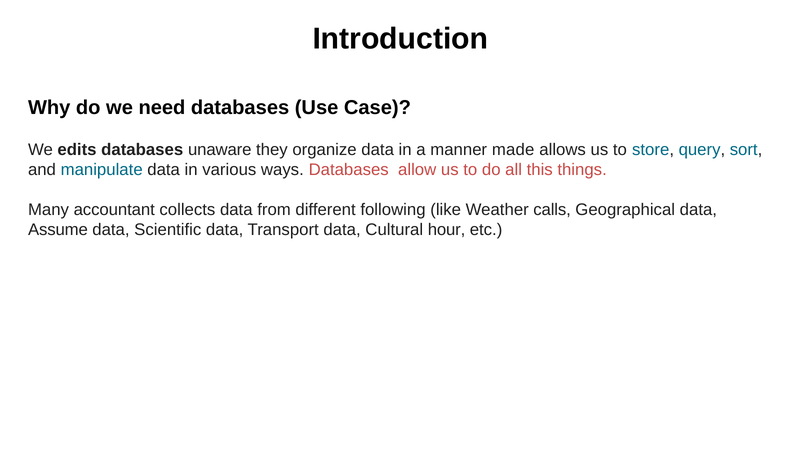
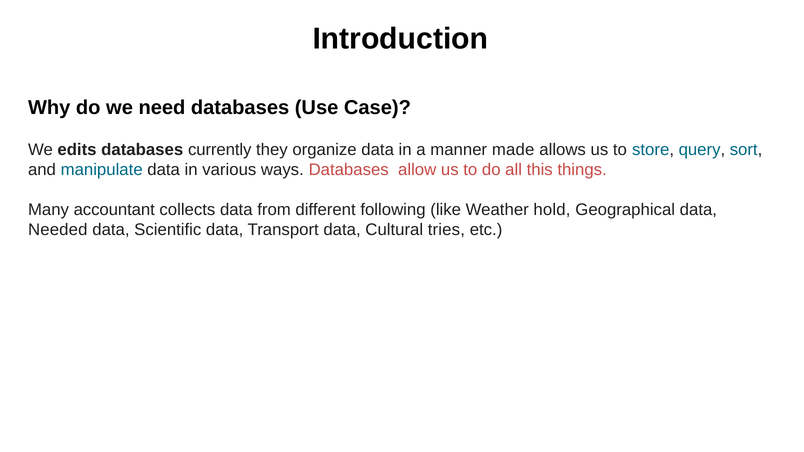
unaware: unaware -> currently (220, 150)
calls: calls -> hold (552, 210)
Assume: Assume -> Needed (58, 230)
hour: hour -> tries (446, 230)
